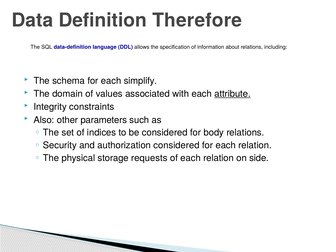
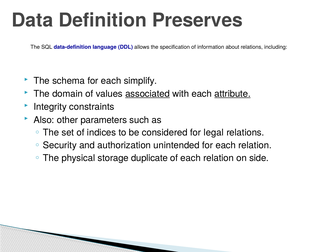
Therefore: Therefore -> Preserves (197, 20)
associated underline: none -> present (148, 94)
body: body -> legal (214, 133)
authorization considered: considered -> unintended (177, 145)
requests: requests -> duplicate (149, 158)
